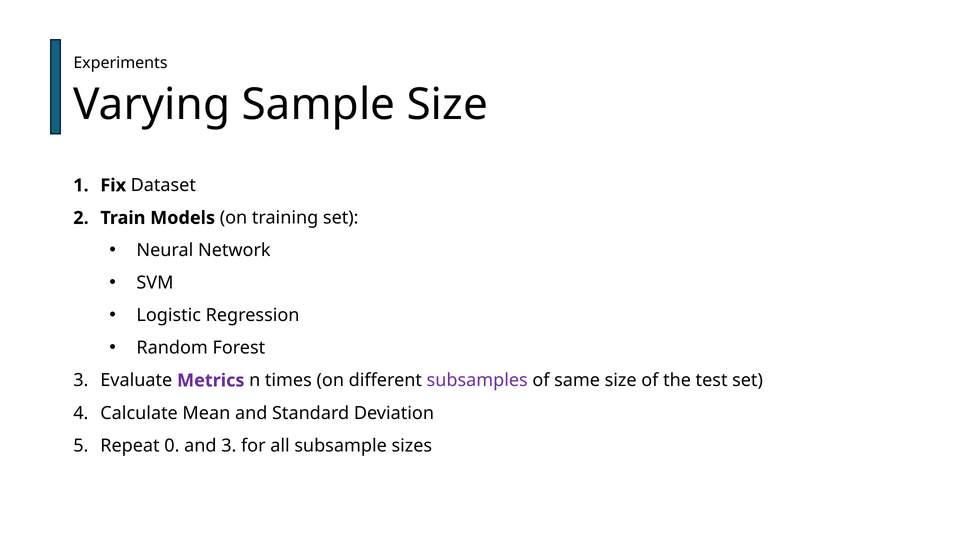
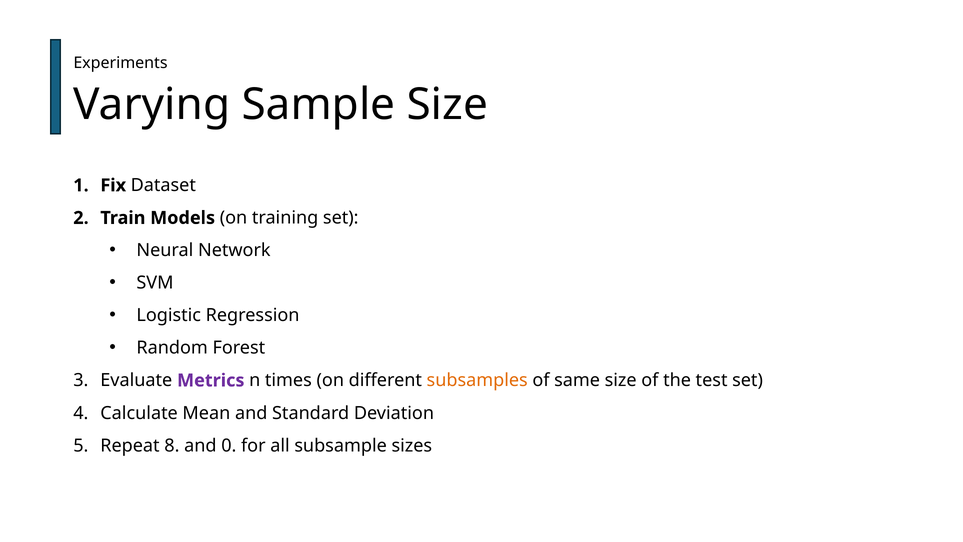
subsamples colour: purple -> orange (477, 380)
0: 0 -> 8 (172, 445)
and 3: 3 -> 0 (229, 445)
